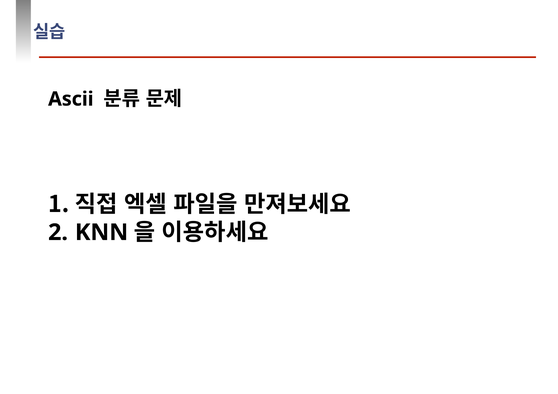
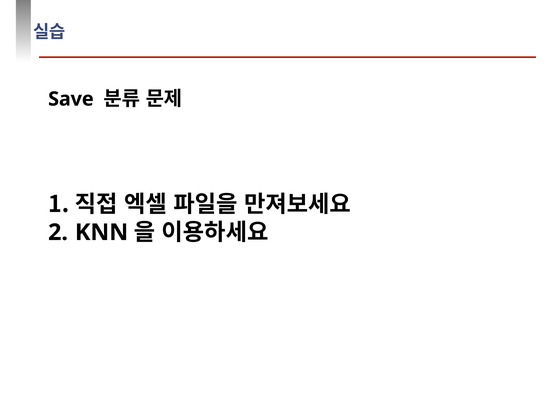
Ascii: Ascii -> Save (71, 99)
